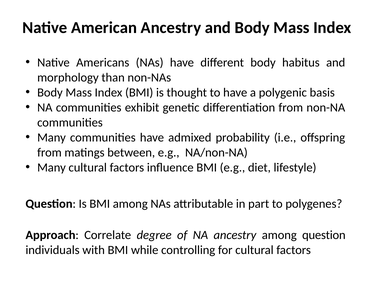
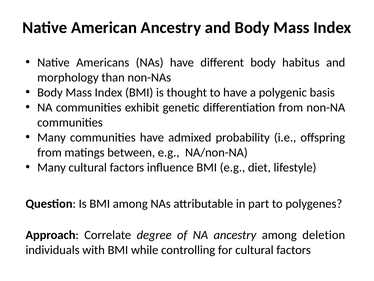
among question: question -> deletion (324, 235)
